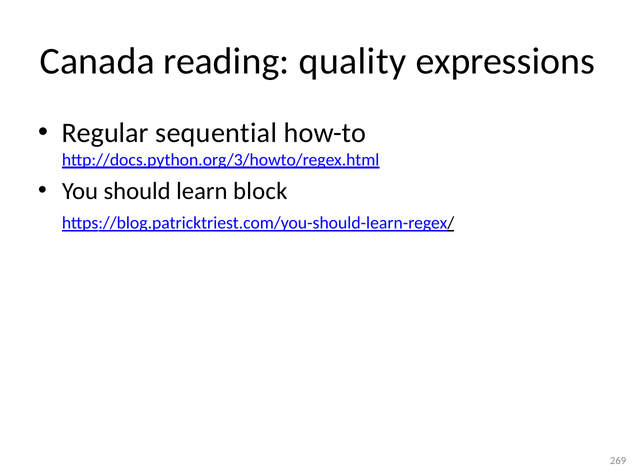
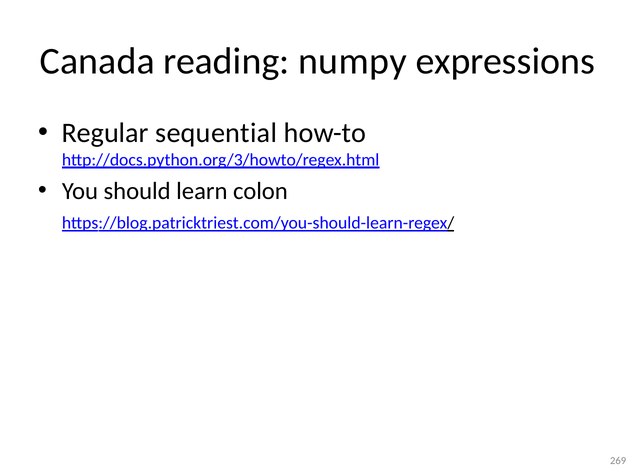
quality: quality -> numpy (352, 61)
block: block -> colon (260, 191)
